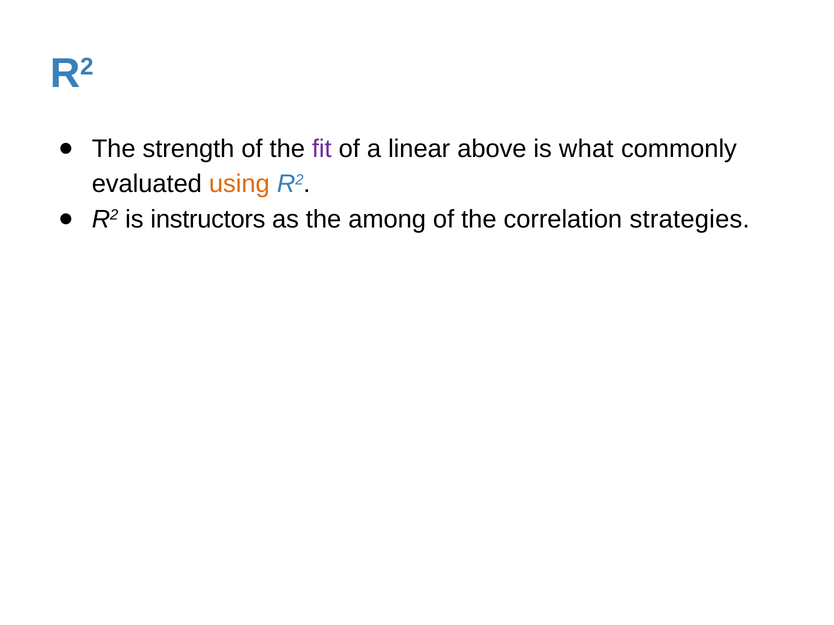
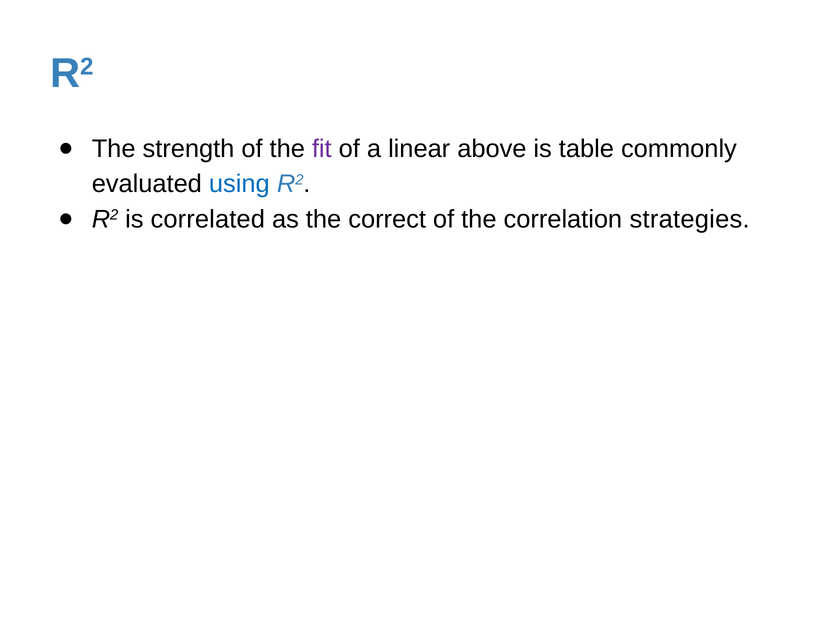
what: what -> table (586, 149)
using colour: orange -> blue (239, 184)
instructors: instructors -> correlated (208, 219)
among: among -> correct (387, 219)
